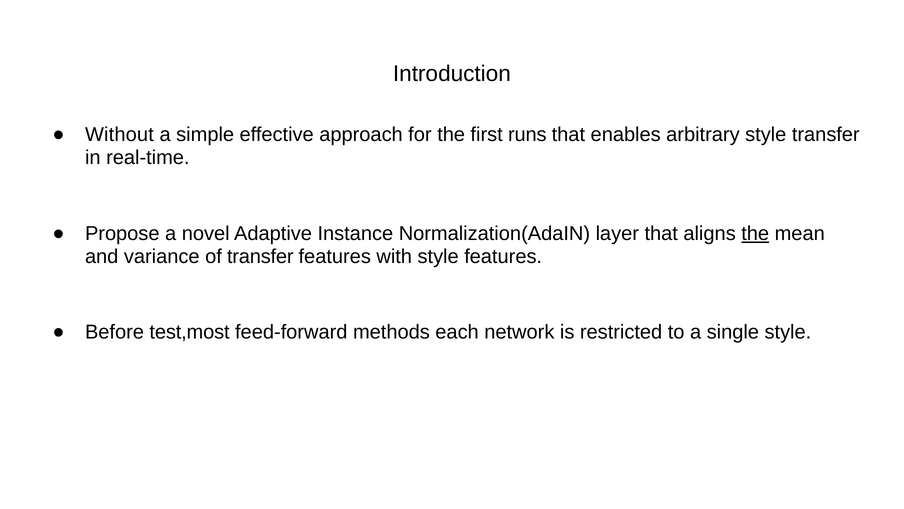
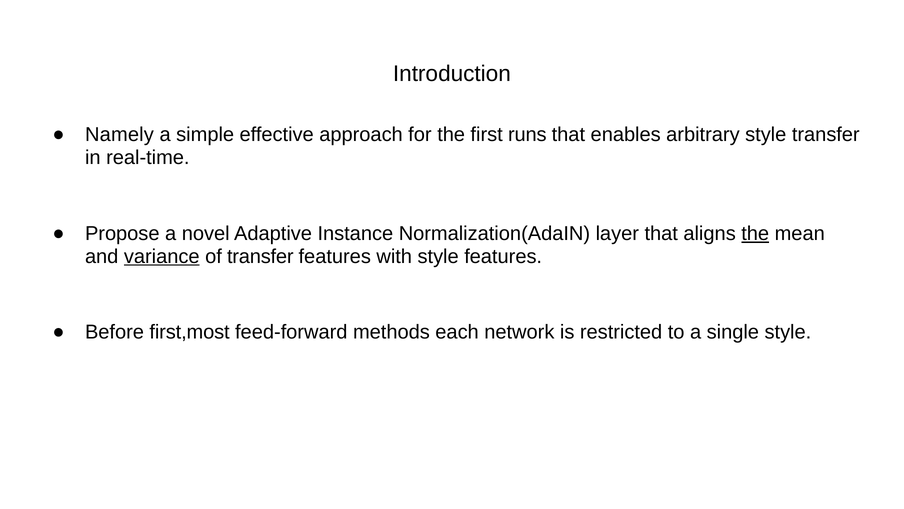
Without: Without -> Namely (119, 135)
variance underline: none -> present (162, 256)
test,most: test,most -> first,most (190, 332)
